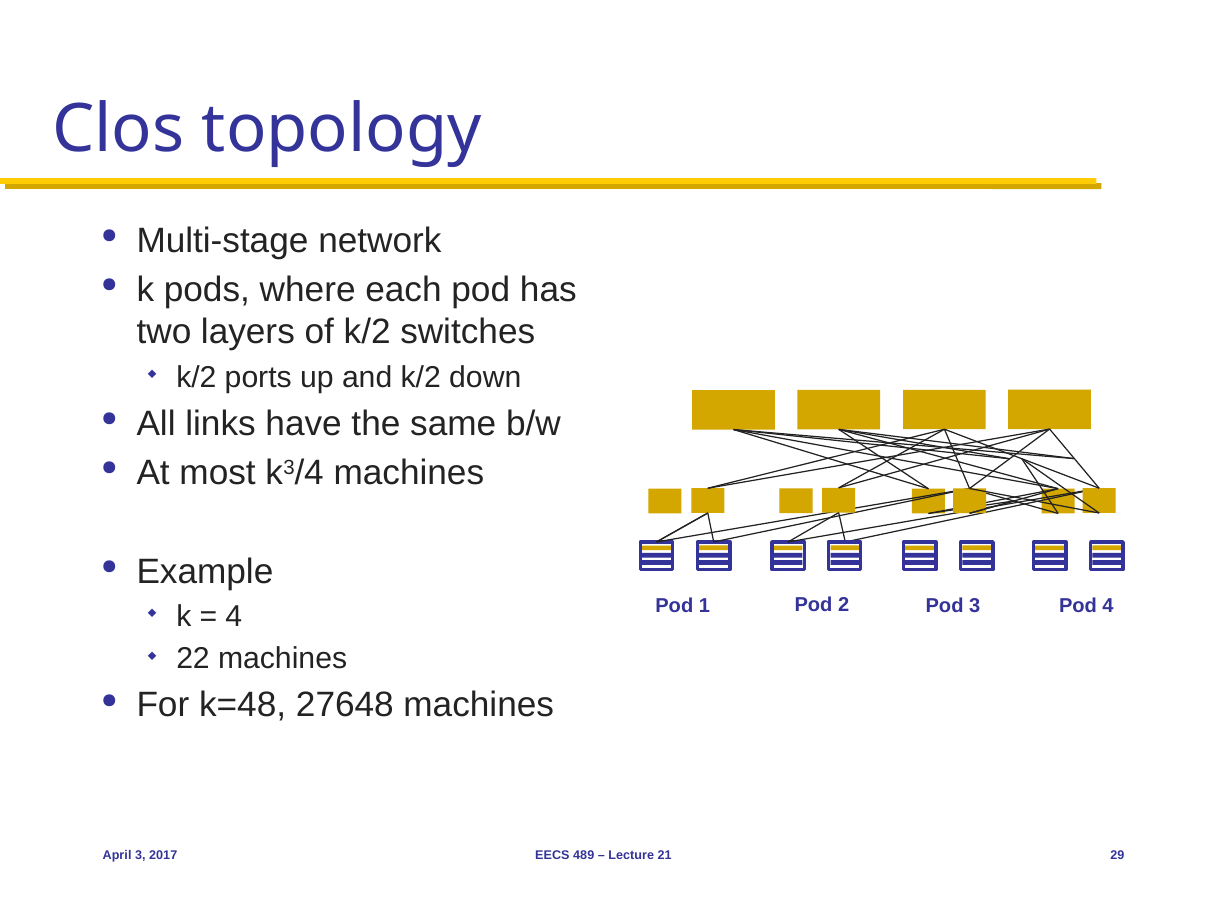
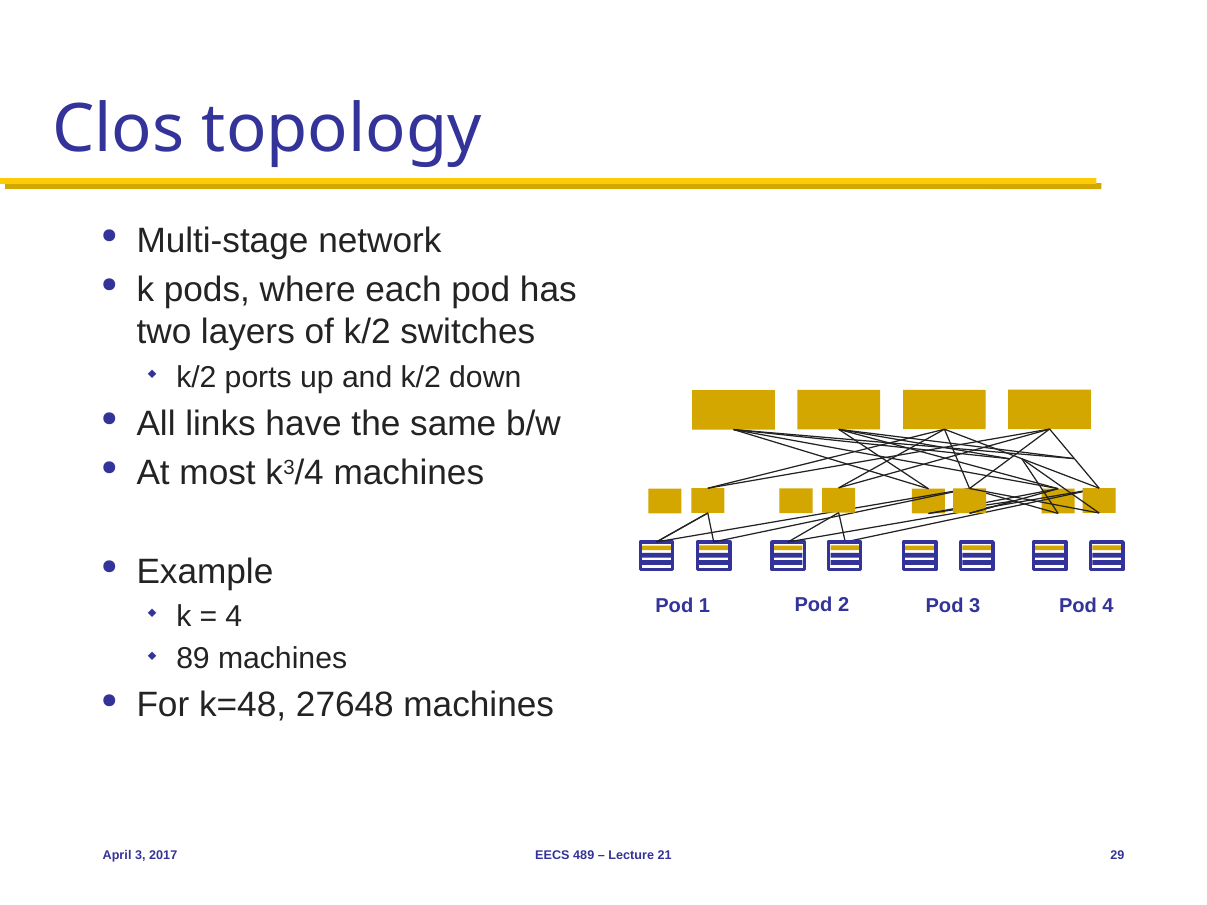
22: 22 -> 89 (193, 659)
